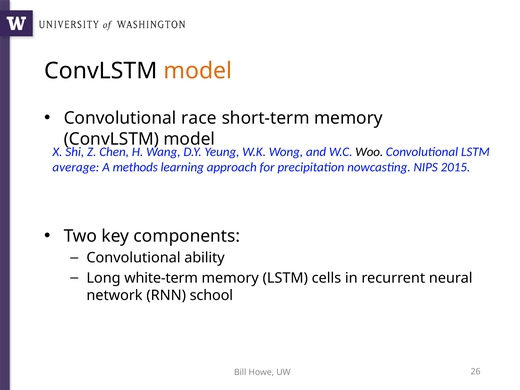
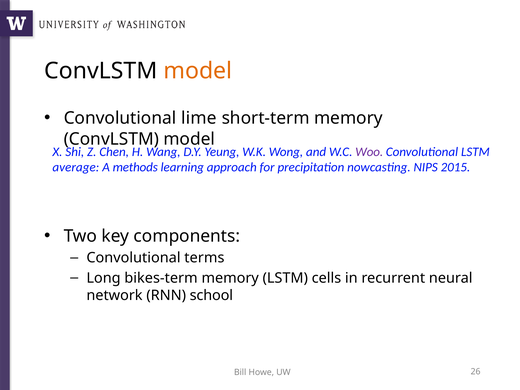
race: race -> lime (199, 118)
Woo colour: black -> purple (369, 152)
ability: ability -> terms (204, 258)
white-term: white-term -> bikes-term (161, 278)
